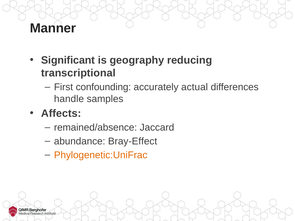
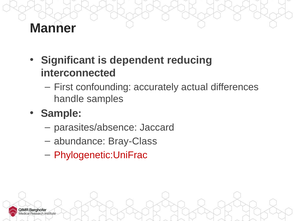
geography: geography -> dependent (137, 60)
transcriptional: transcriptional -> interconnected (78, 73)
Affects: Affects -> Sample (61, 113)
remained/absence: remained/absence -> parasites/absence (95, 128)
Bray-Effect: Bray-Effect -> Bray-Class (133, 141)
Phylogenetic:UniFrac colour: orange -> red (101, 155)
